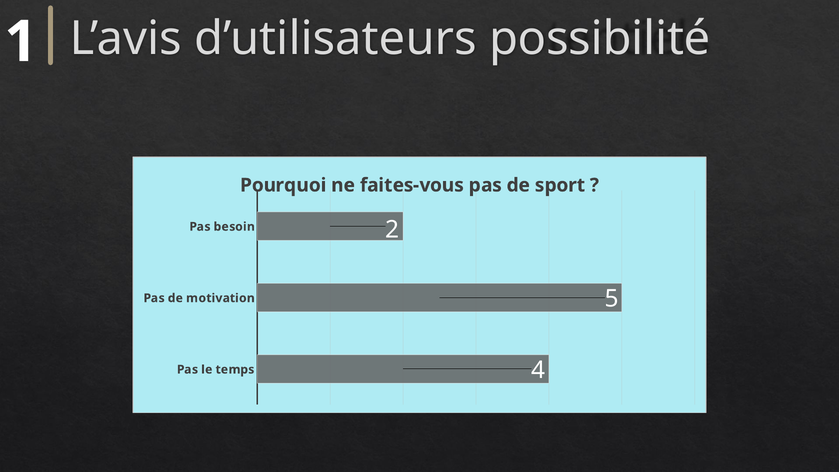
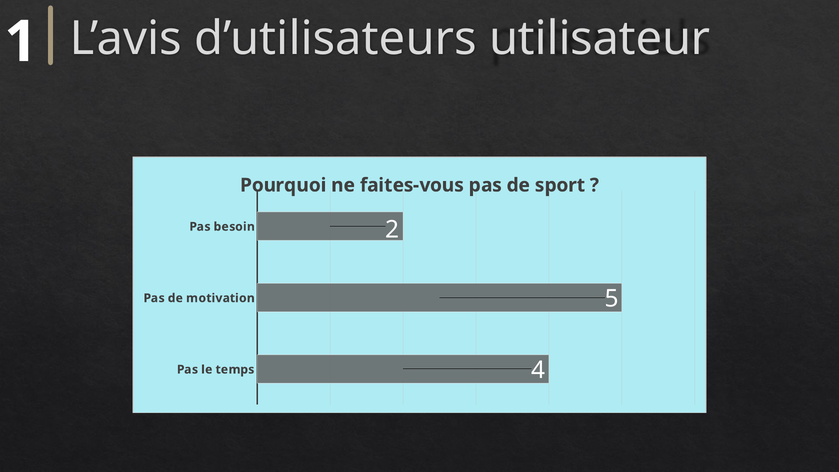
possibilité: possibilité -> utilisateur (600, 39)
